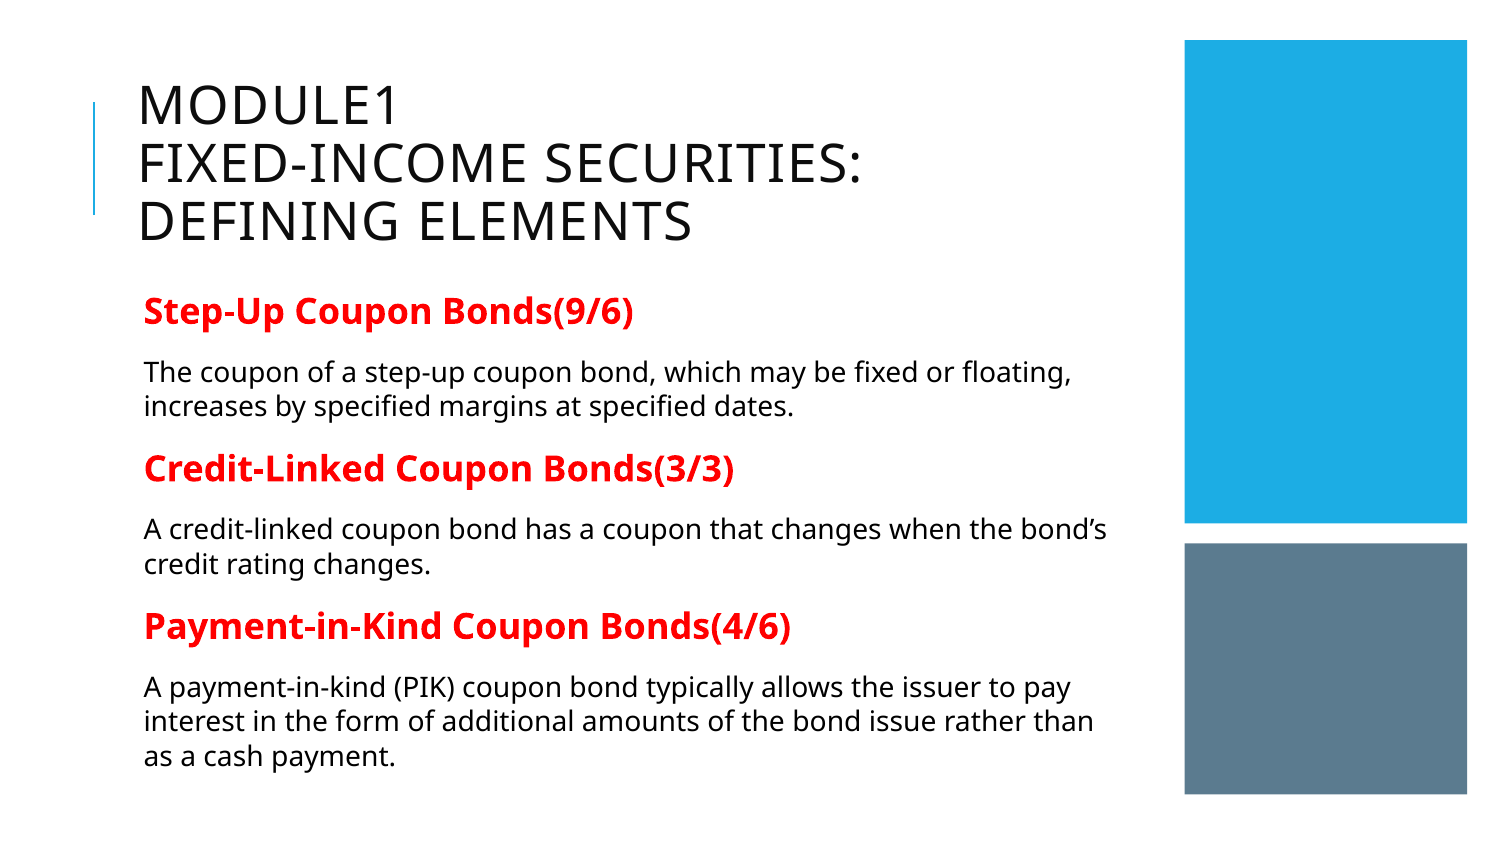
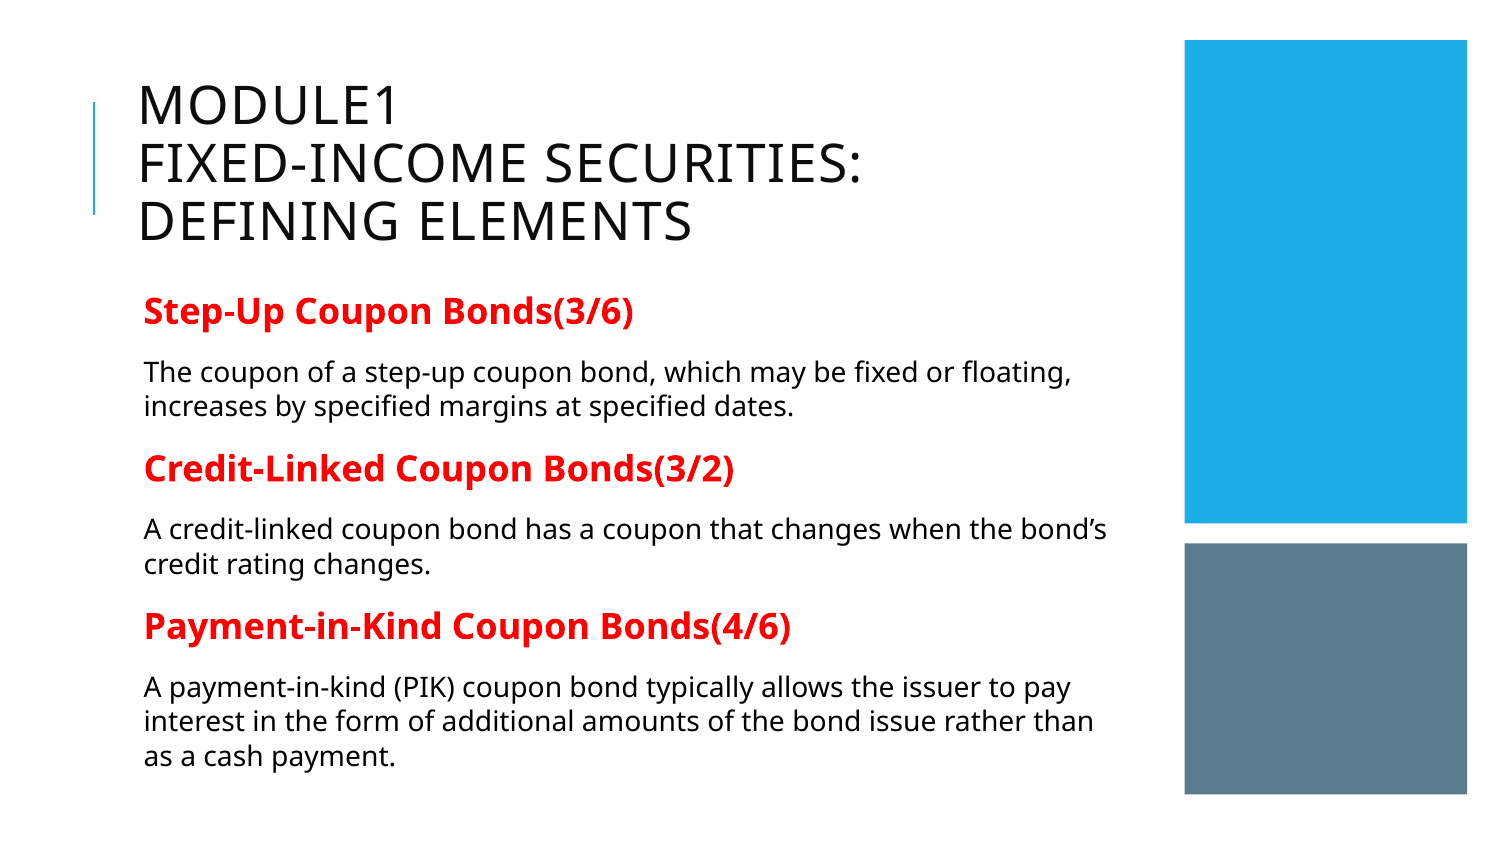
Bonds(9/6: Bonds(9/6 -> Bonds(3/6 (538, 312)
Bonds(3/3: Bonds(3/3 -> Bonds(3/2 (638, 469)
